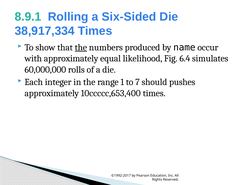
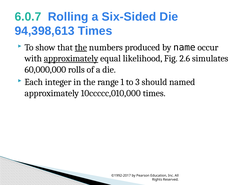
8.9.1: 8.9.1 -> 6.0.7 (28, 17)
38,917,334: 38,917,334 -> 94,398,613 (45, 31)
approximately underline: none -> present (71, 58)
6.4: 6.4 -> 2.6 (185, 58)
7: 7 -> 3 (137, 82)
pushes: pushes -> named (182, 82)
10ccccc,653,400: 10ccccc,653,400 -> 10ccccc,010,000 (111, 93)
